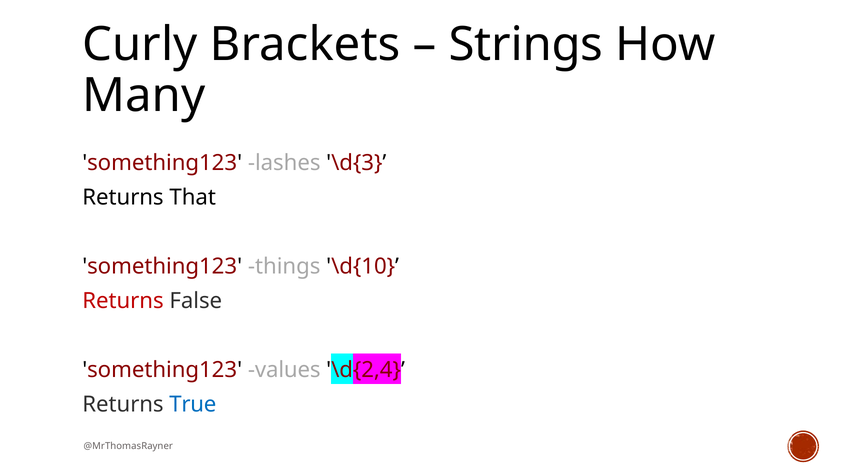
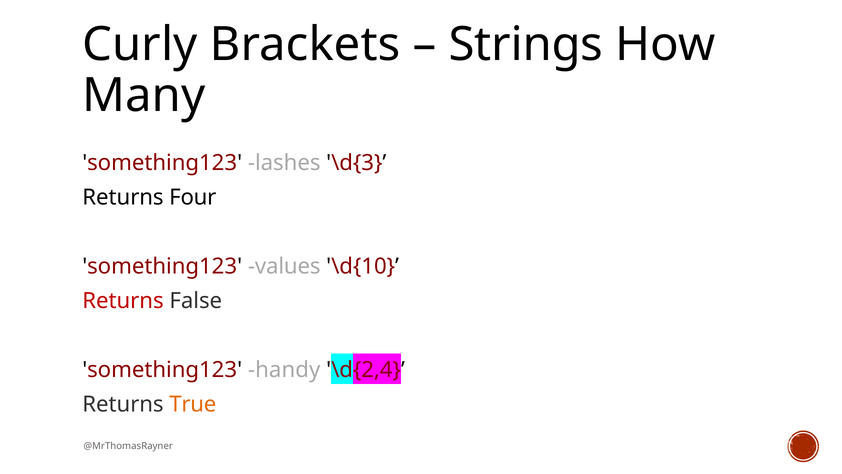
That: That -> Four (193, 197)
things: things -> values (284, 266)
values: values -> handy (284, 370)
True colour: blue -> orange (193, 404)
